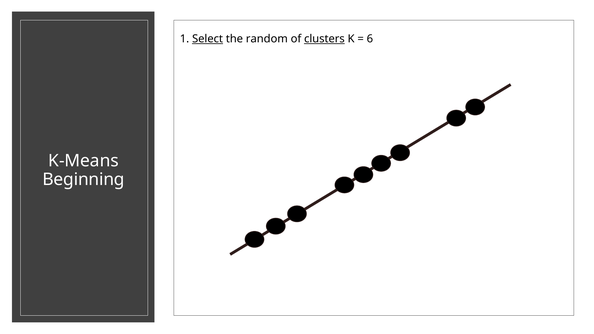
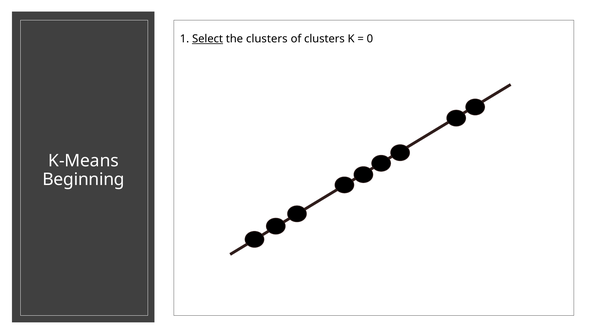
the random: random -> clusters (267, 39)
clusters underline: present -> none (324, 39)
6: 6 -> 0 (370, 39)
